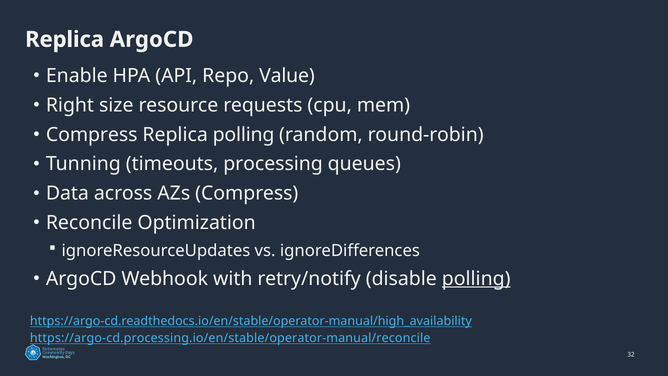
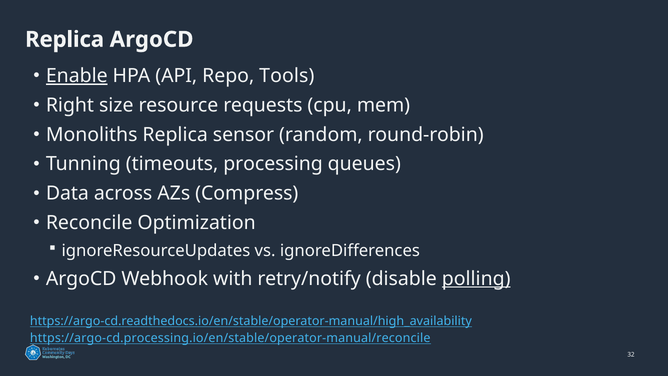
Enable underline: none -> present (77, 76)
Value: Value -> Tools (287, 76)
Compress: Compress -> Monoliths (92, 135)
Replica polling: polling -> sensor (243, 135)
